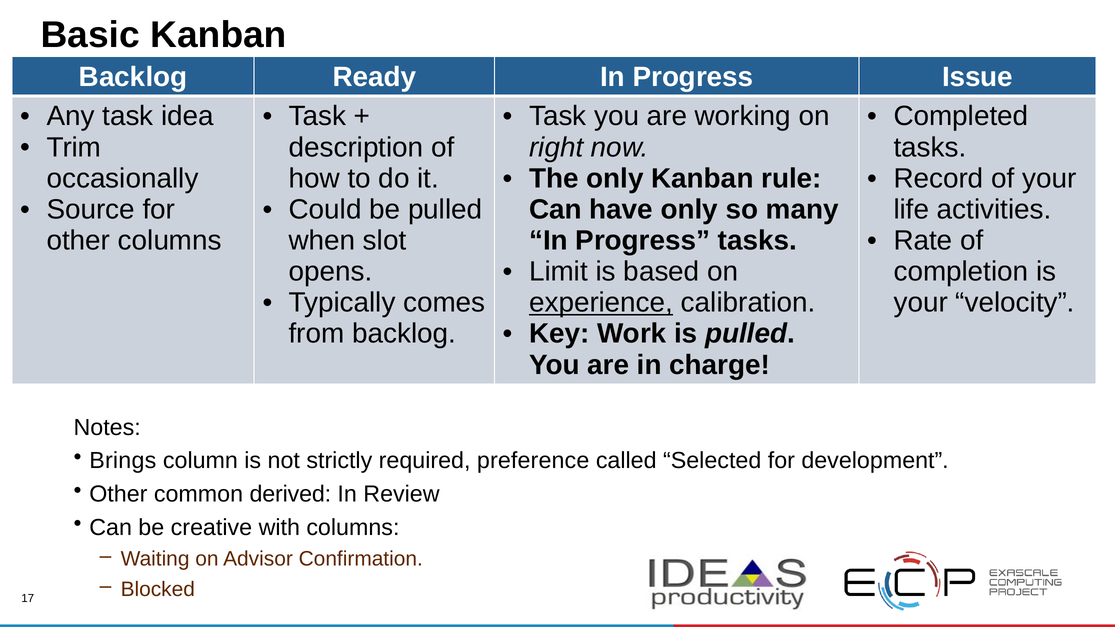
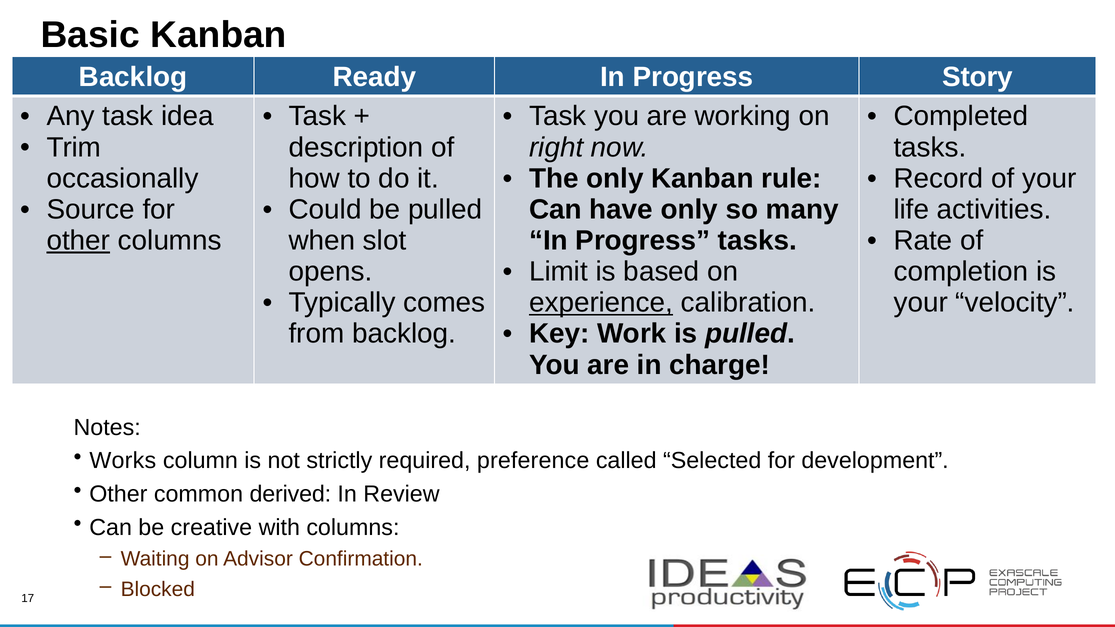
Issue: Issue -> Story (978, 77)
other underline: none -> present (78, 241)
Brings: Brings -> Works (123, 461)
